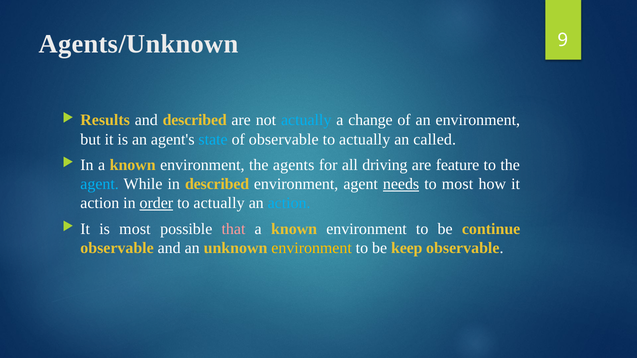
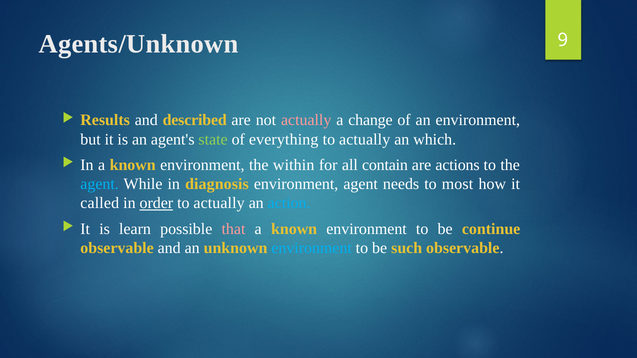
actually colour: light blue -> pink (306, 120)
state colour: light blue -> light green (213, 139)
of observable: observable -> everything (284, 139)
called: called -> which (435, 139)
agents: agents -> within (294, 165)
driving: driving -> contain (385, 165)
feature: feature -> actions (458, 165)
in described: described -> diagnosis (217, 184)
needs underline: present -> none (401, 184)
action: action -> called (100, 203)
is most: most -> learn (135, 229)
environment colour: yellow -> light blue (312, 248)
keep: keep -> such (407, 248)
